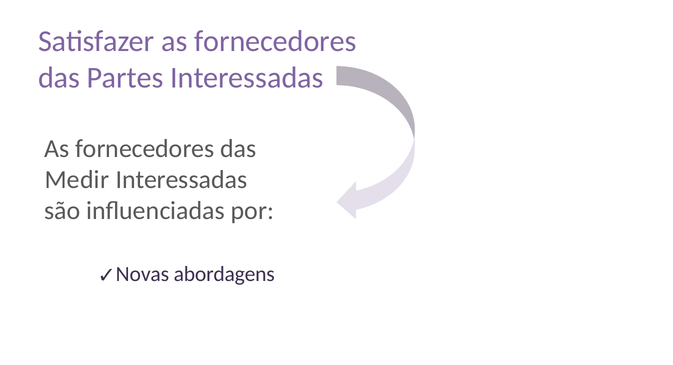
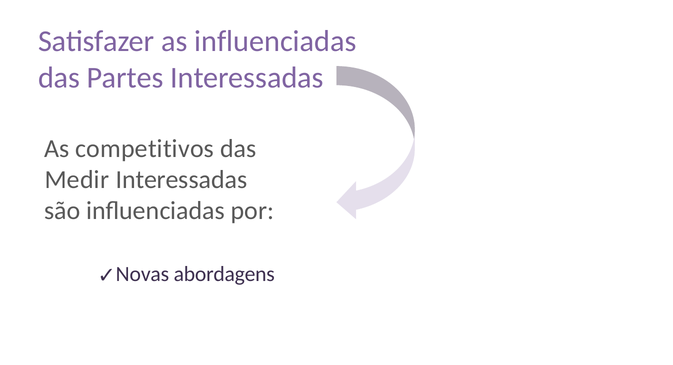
Satisfazer as fornecedores: fornecedores -> influenciadas (275, 41)
fornecedores: fornecedores -> competitivos (145, 149)
